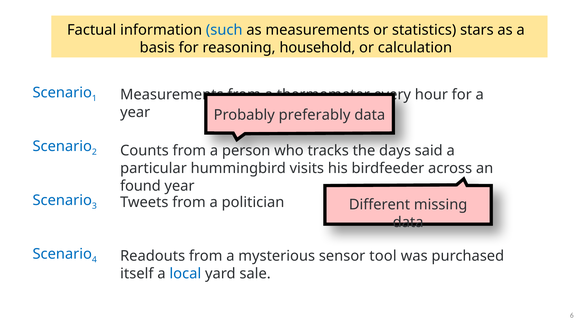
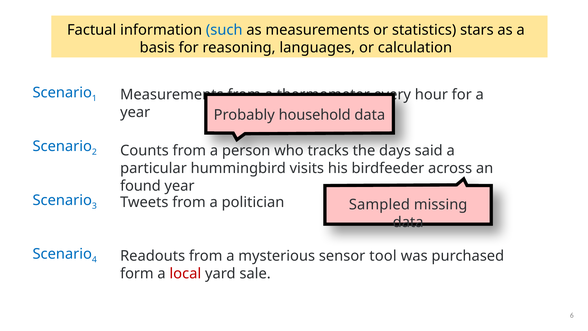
household: household -> languages (317, 47)
preferably: preferably -> household (315, 115)
Different: Different -> Sampled (379, 205)
itself: itself -> form (137, 274)
local colour: blue -> red (185, 274)
